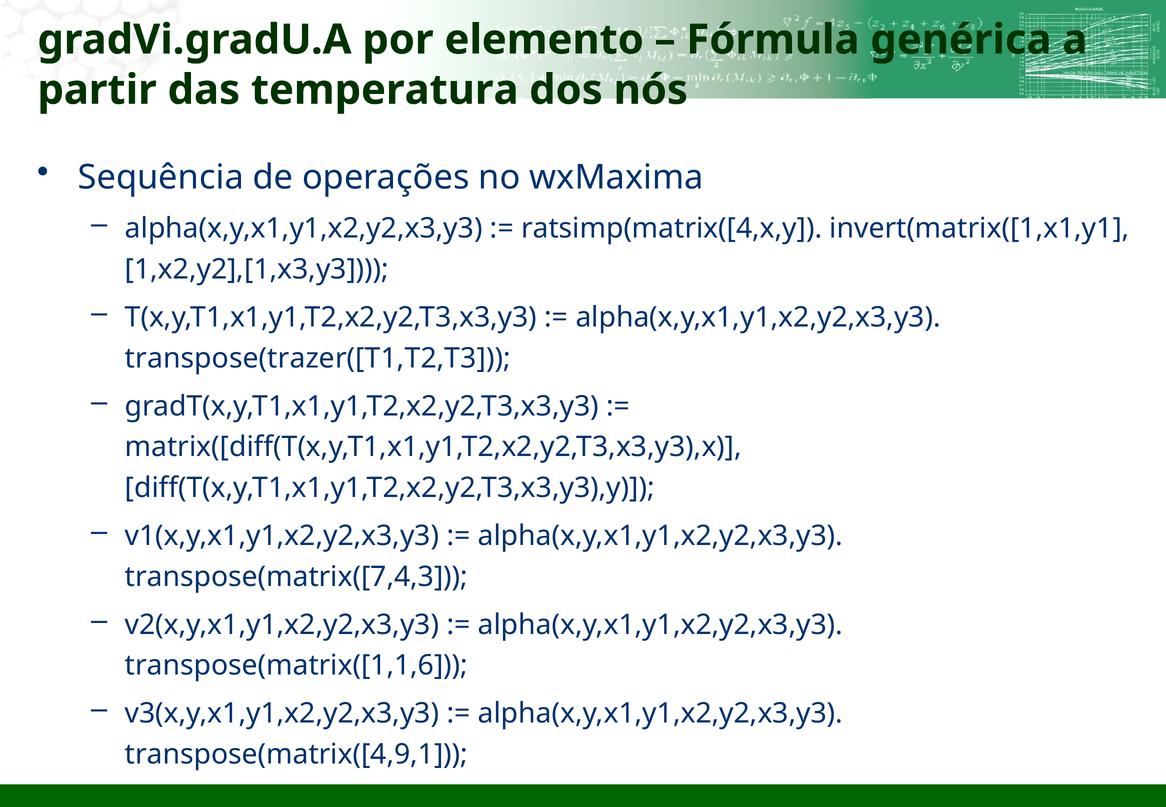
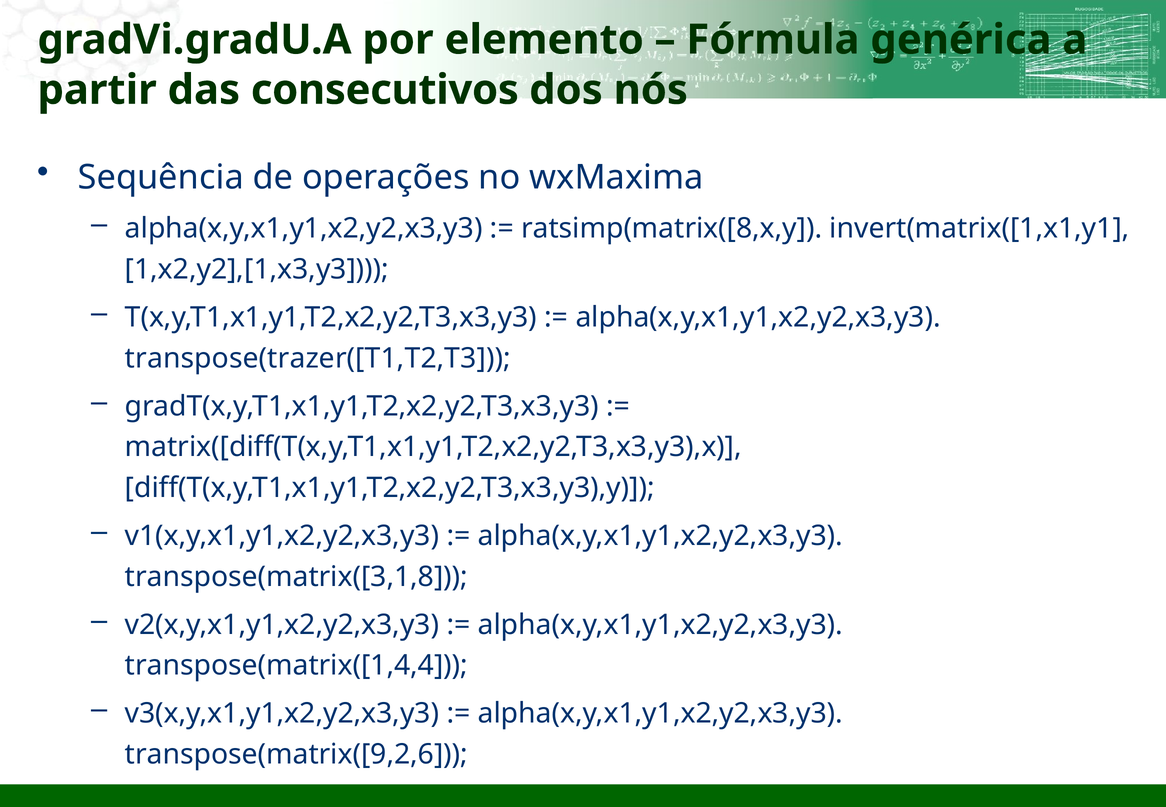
temperatura: temperatura -> consecutivos (385, 90)
ratsimp(matrix([4,x,y: ratsimp(matrix([4,x,y -> ratsimp(matrix([8,x,y (672, 229)
transpose(matrix([7,4,3: transpose(matrix([7,4,3 -> transpose(matrix([3,1,8 (296, 577)
transpose(matrix([1,1,6: transpose(matrix([1,1,6 -> transpose(matrix([1,4,4 (296, 666)
transpose(matrix([4,9,1: transpose(matrix([4,9,1 -> transpose(matrix([9,2,6 (296, 755)
